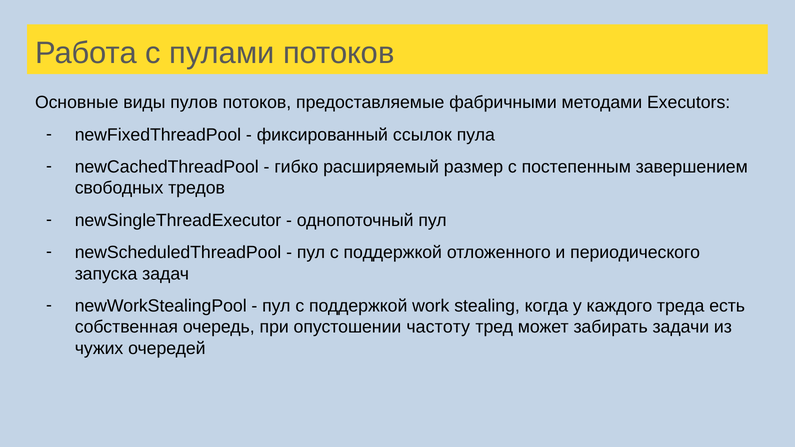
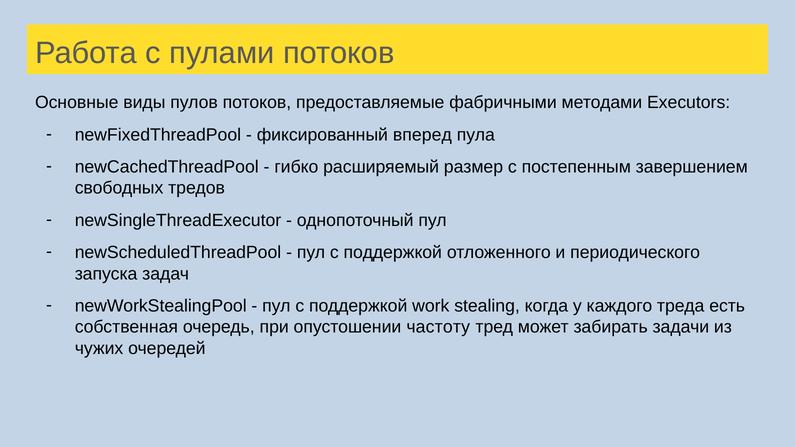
ссылок: ссылок -> вперед (422, 135)
